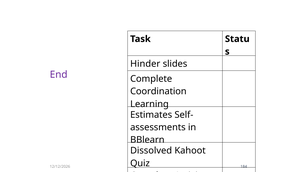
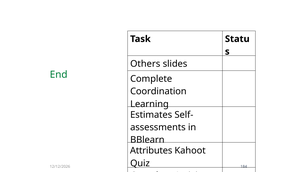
Hinder: Hinder -> Others (145, 64)
End colour: purple -> green (59, 75)
Dissolved: Dissolved -> Attributes (151, 151)
